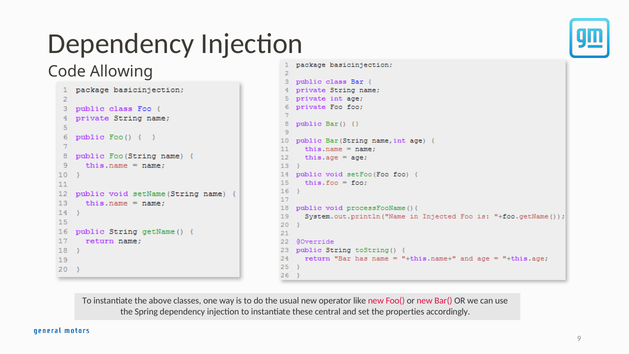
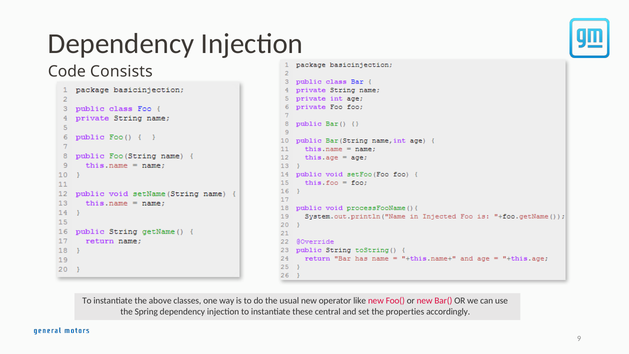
Allowing: Allowing -> Consists (121, 72)
